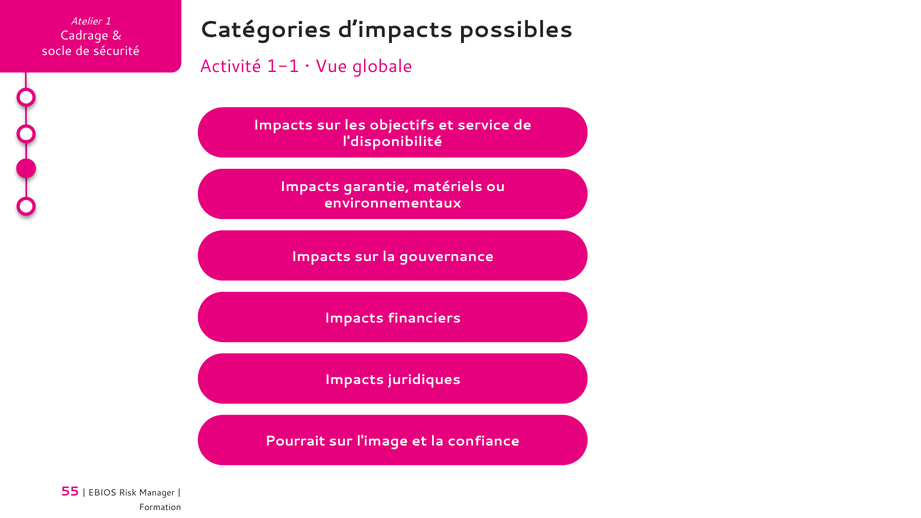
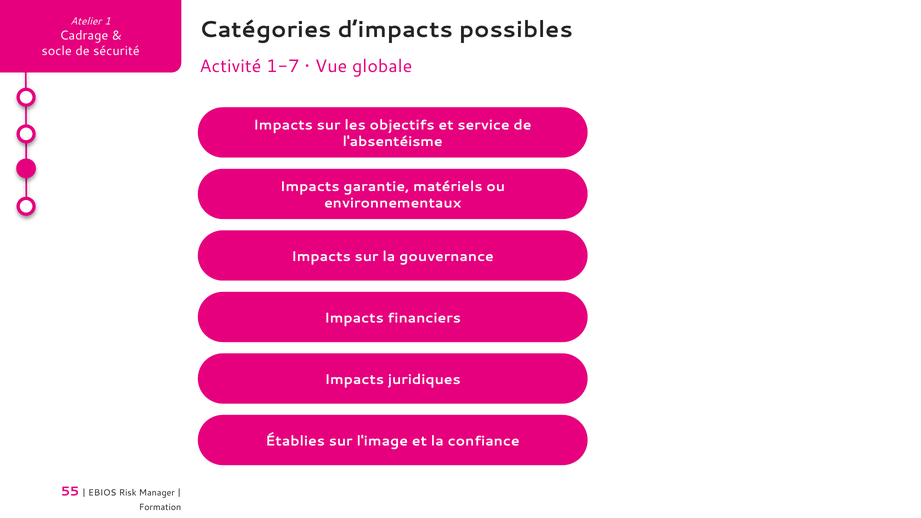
1-1: 1-1 -> 1-7 (283, 66)
l'disponibilité: l'disponibilité -> l'absentéisme (393, 142)
Pourrait: Pourrait -> Établies (295, 441)
